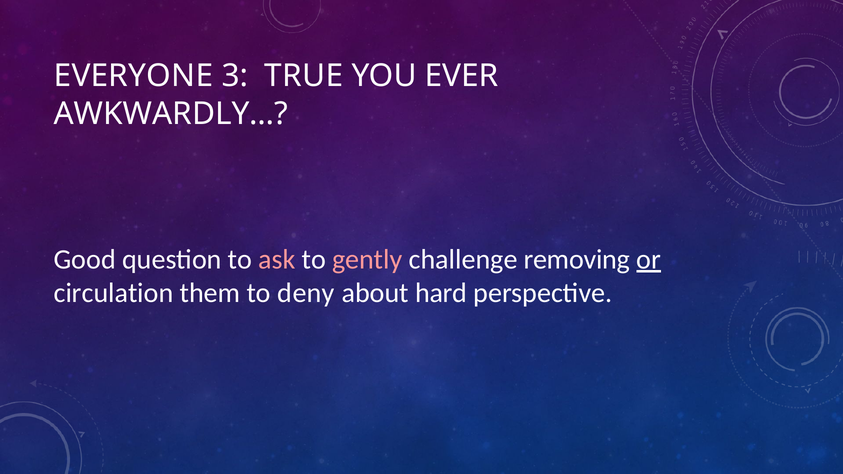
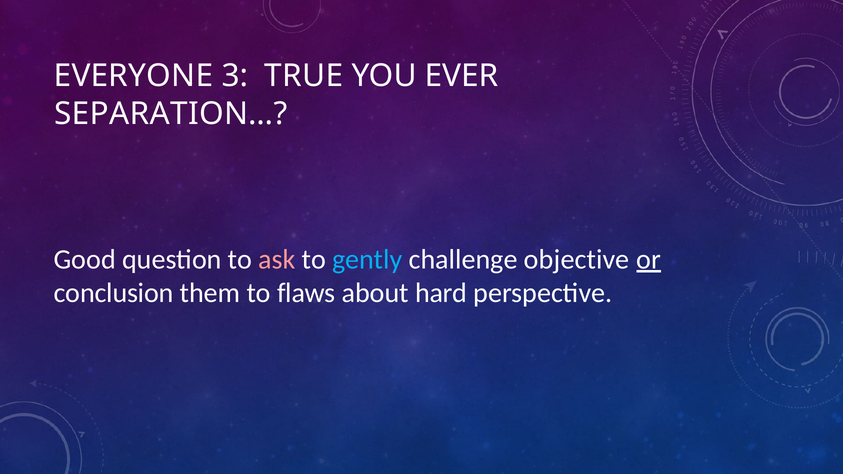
AWKWARDLY…: AWKWARDLY… -> SEPARATION… (171, 114)
gently colour: pink -> light blue (367, 259)
removing: removing -> objective (577, 259)
circulation: circulation -> conclusion (114, 293)
deny: deny -> flaws (306, 293)
